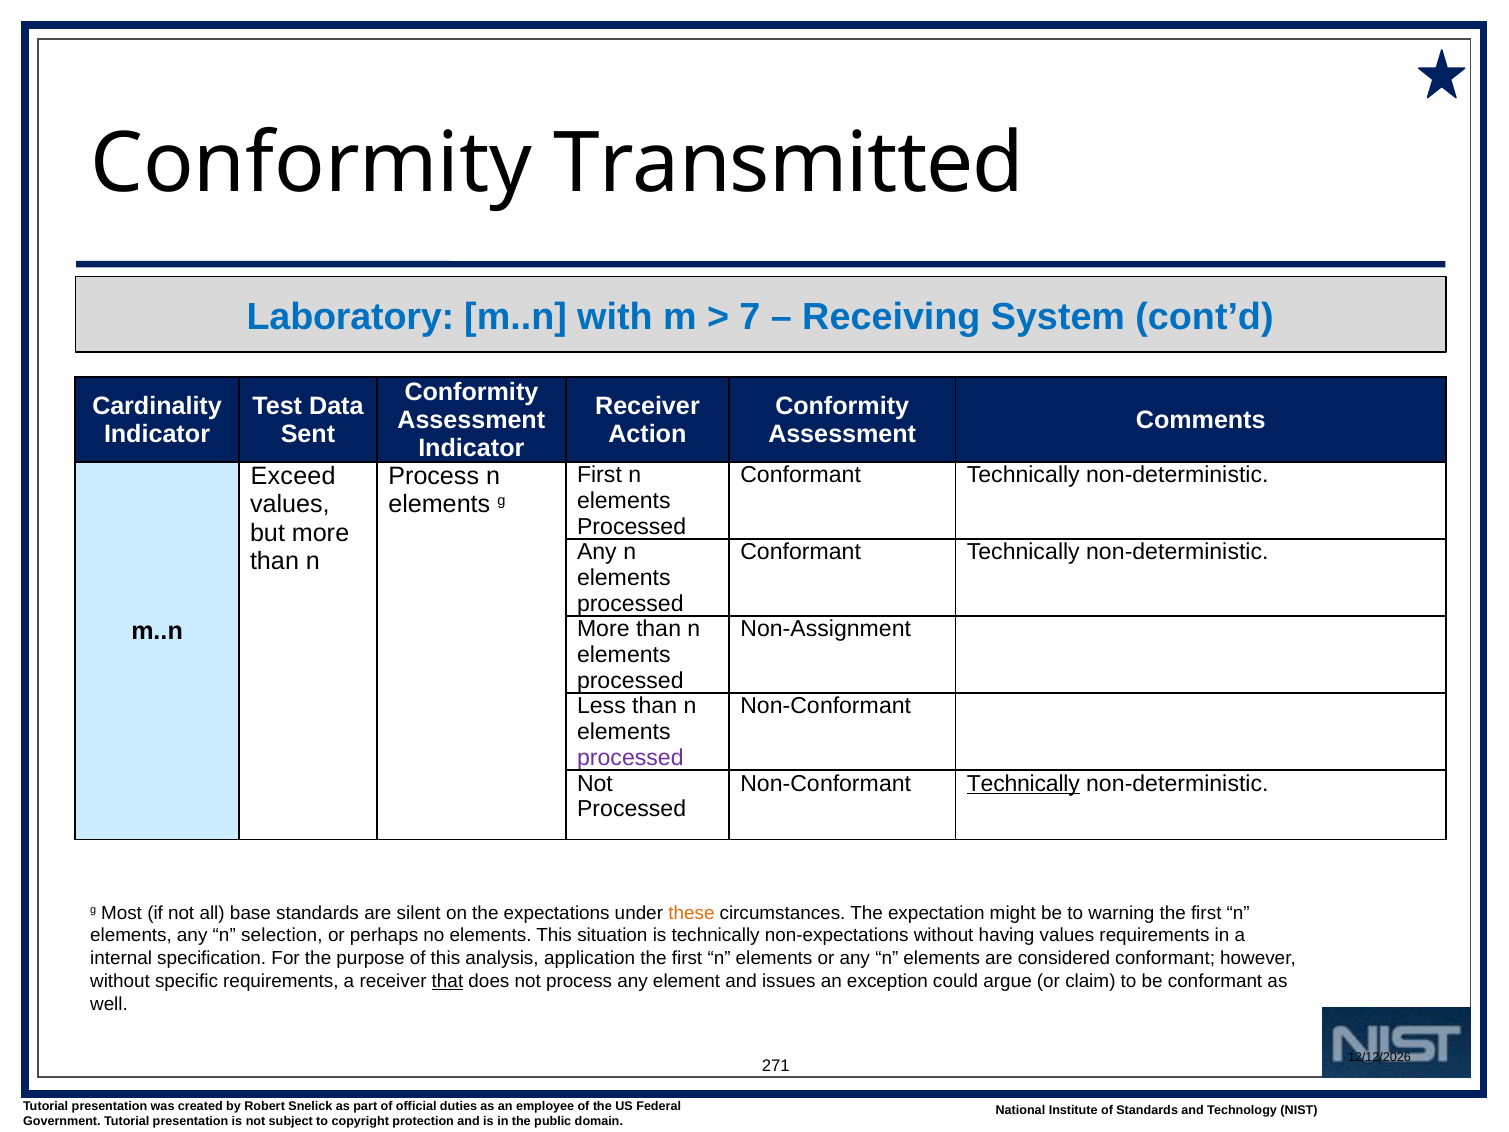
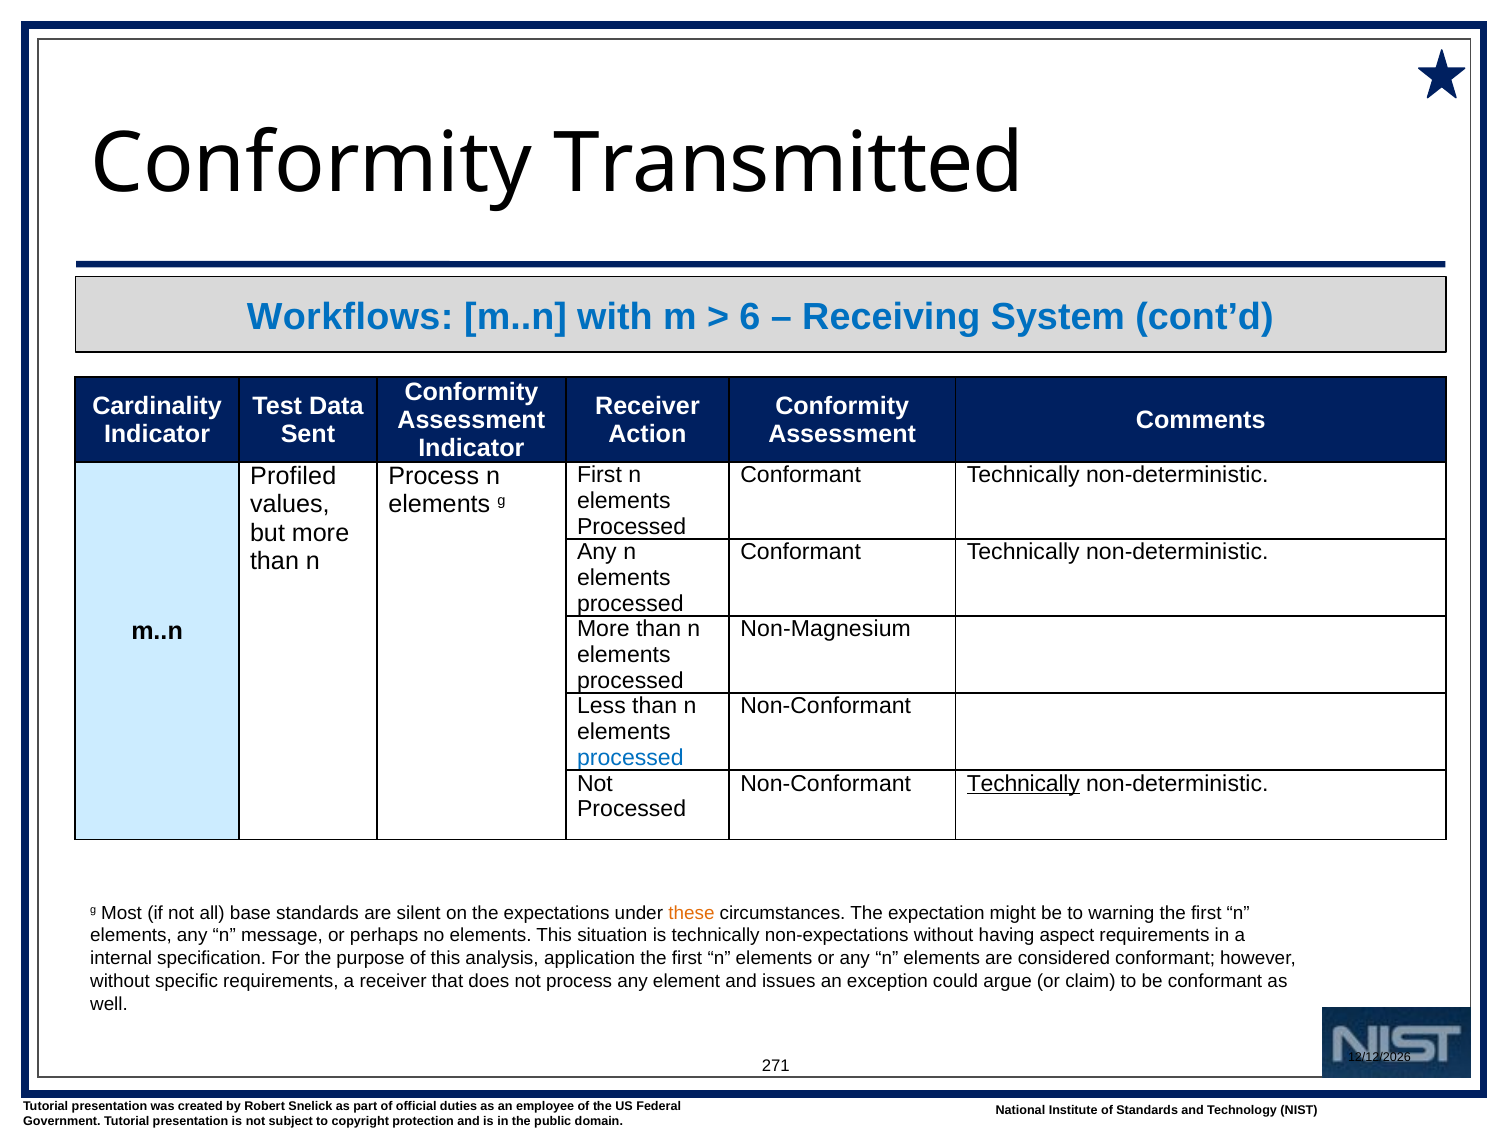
Laboratory: Laboratory -> Workflows (350, 317)
7: 7 -> 6 (750, 317)
Exceed: Exceed -> Profiled (293, 476)
Non-Assignment: Non-Assignment -> Non-Magnesium (826, 629)
processed colour: purple -> blue (630, 758)
selection: selection -> message (282, 936)
having values: values -> aspect (1067, 936)
that underline: present -> none (447, 981)
